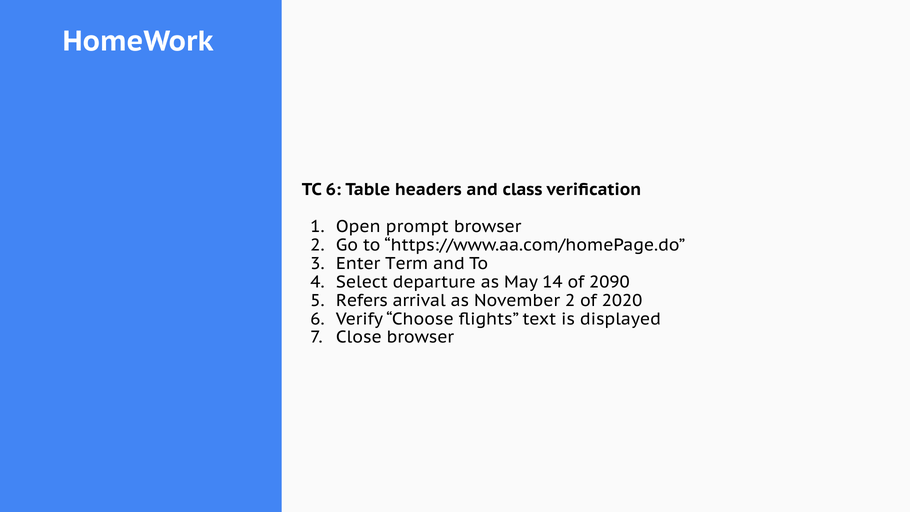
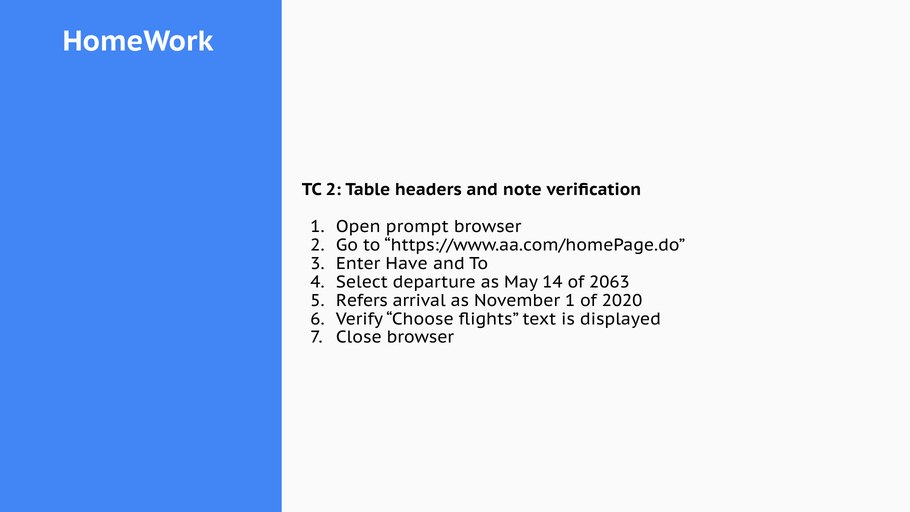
TC 6: 6 -> 2 (334, 190)
class: class -> note (522, 190)
Term: Term -> Have (407, 263)
2090: 2090 -> 2063 (609, 282)
November 2: 2 -> 1 (570, 300)
